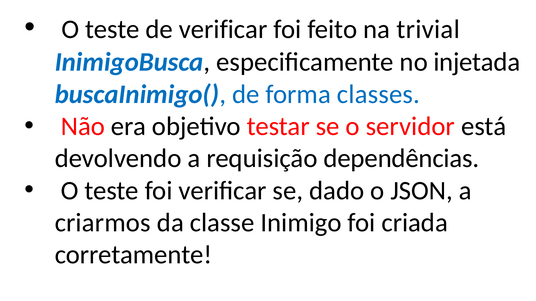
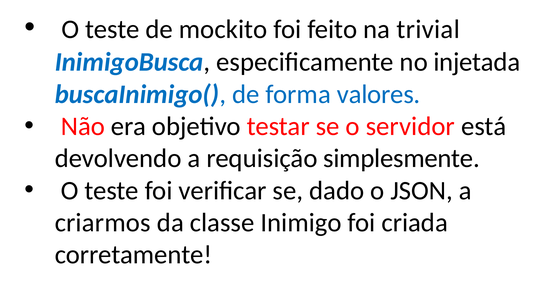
de verificar: verificar -> mockito (223, 29)
classes: classes -> valores (379, 94)
dependências: dependências -> simplesmente (402, 159)
